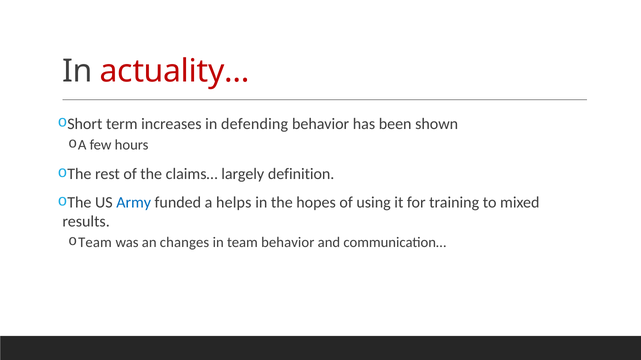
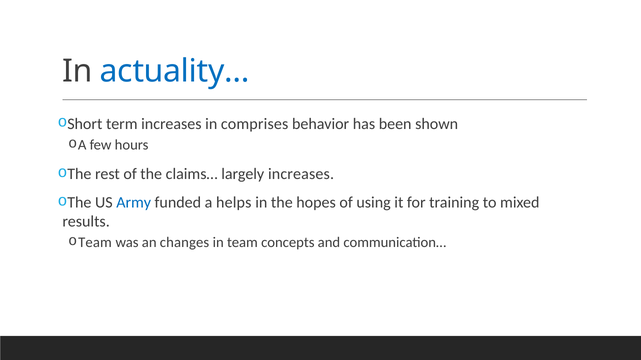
actuality… colour: red -> blue (175, 71)
defending: defending -> comprises (255, 124)
largely definition: definition -> increases (301, 174)
team behavior: behavior -> concepts (288, 243)
